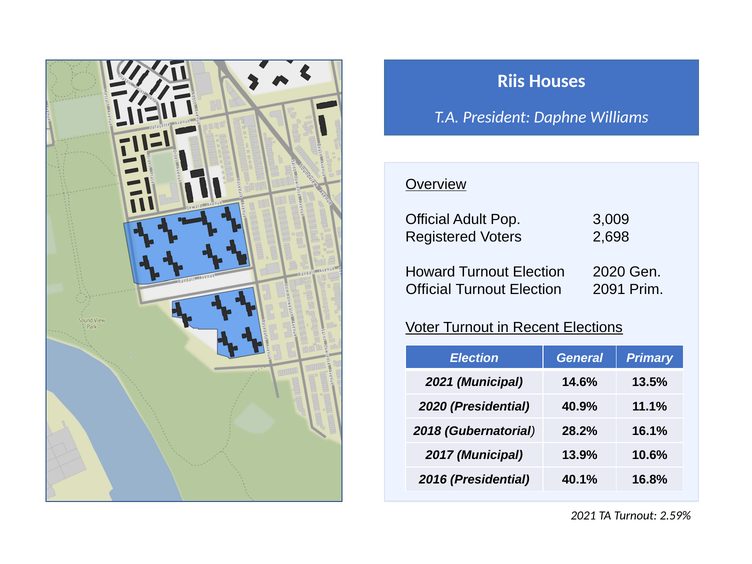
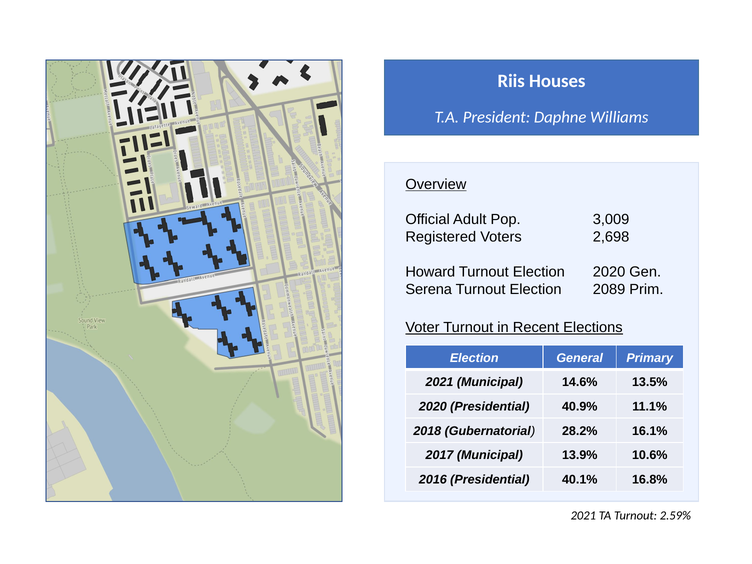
Official: Official -> Serena (429, 290)
2091: 2091 -> 2089 (609, 290)
